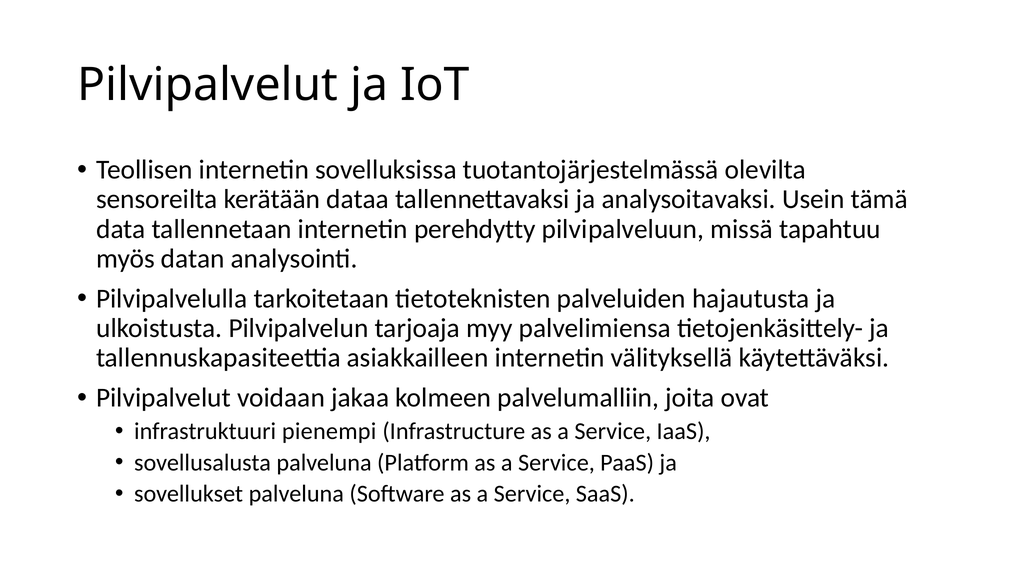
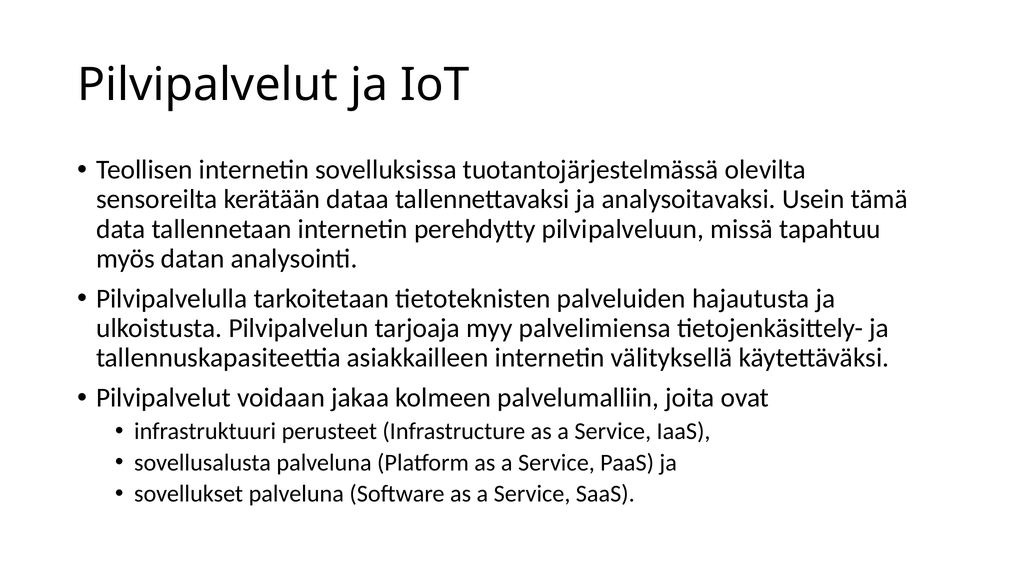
pienempi: pienempi -> perusteet (329, 431)
